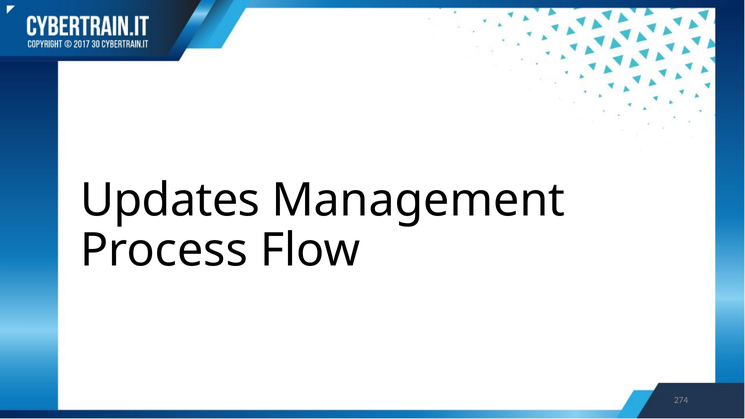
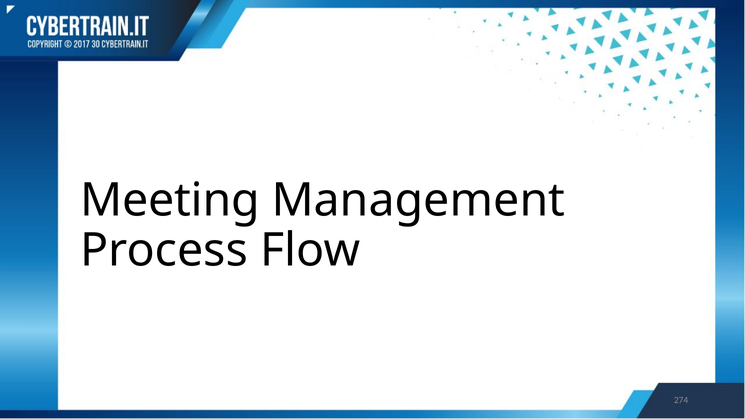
Updates: Updates -> Meeting (170, 200)
